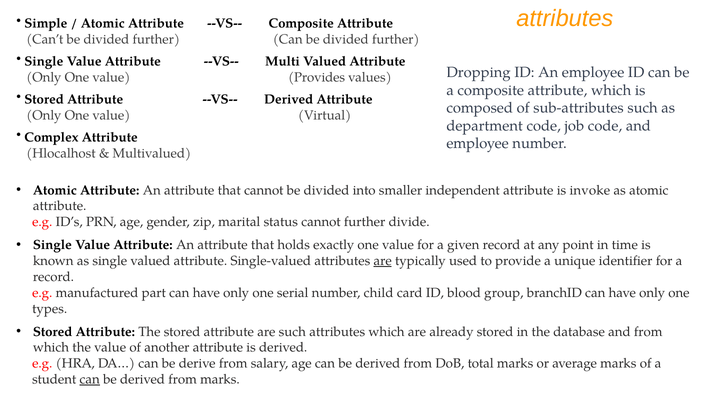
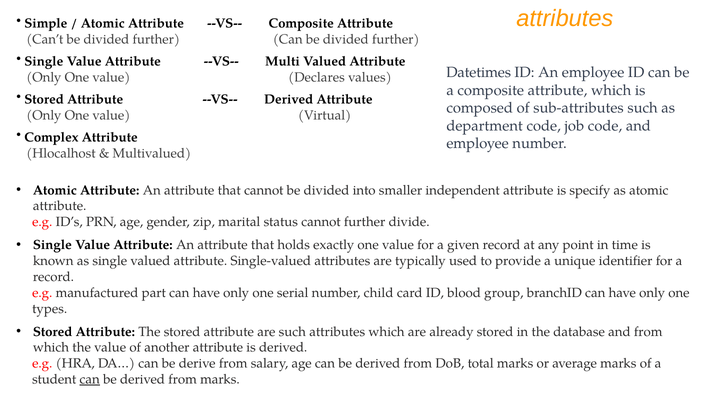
Dropping: Dropping -> Datetimes (479, 73)
Provides: Provides -> Declares (316, 77)
invoke: invoke -> specify (590, 190)
are underline: present -> none (383, 261)
